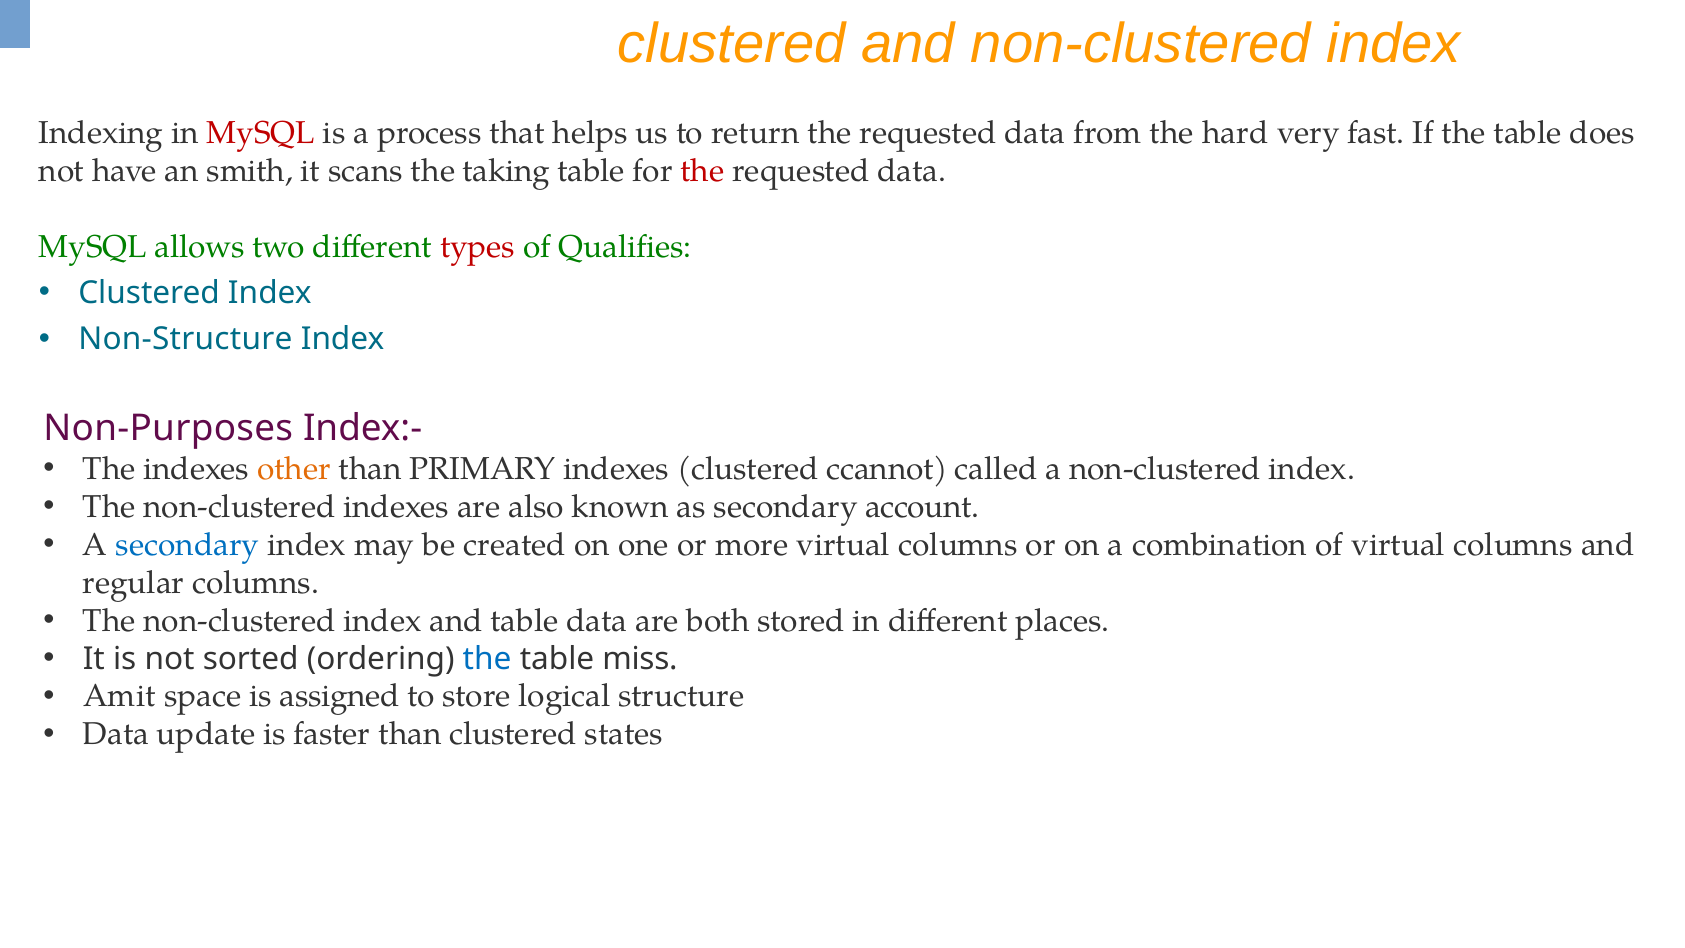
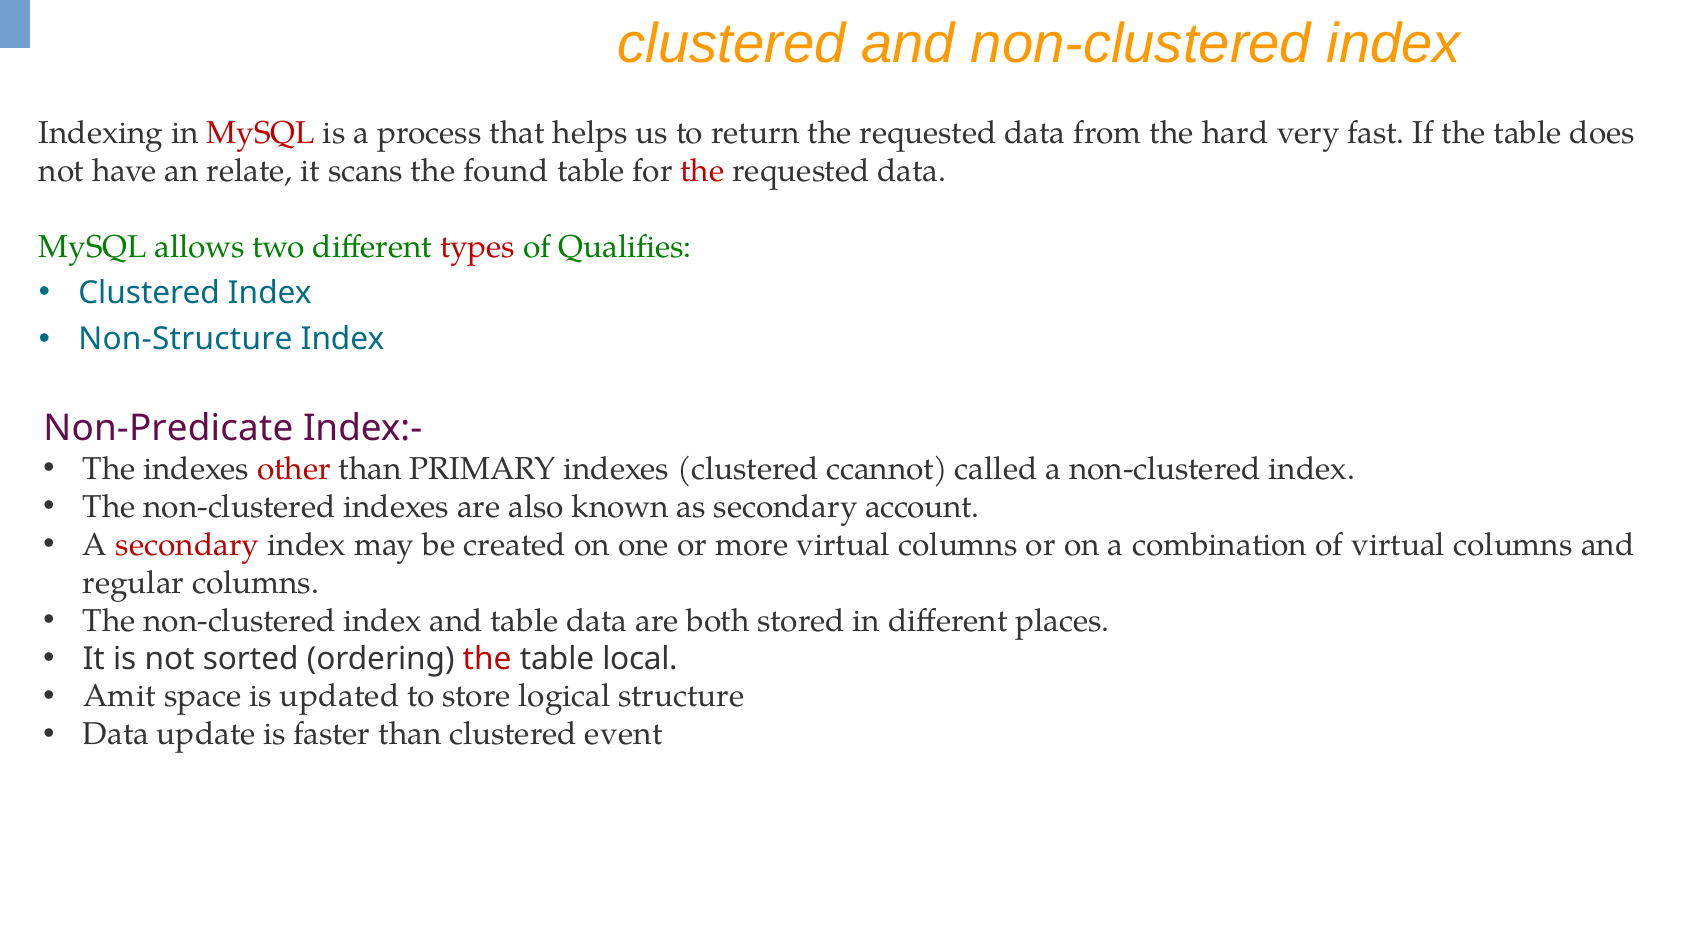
smith: smith -> relate (250, 171)
taking: taking -> found (506, 171)
Non-Purposes: Non-Purposes -> Non-Predicate (168, 428)
other colour: orange -> red (294, 469)
secondary colour: blue -> red (188, 545)
the colour: blue -> red (487, 658)
miss: miss -> local (640, 658)
assigned: assigned -> updated (340, 696)
states: states -> event (624, 734)
